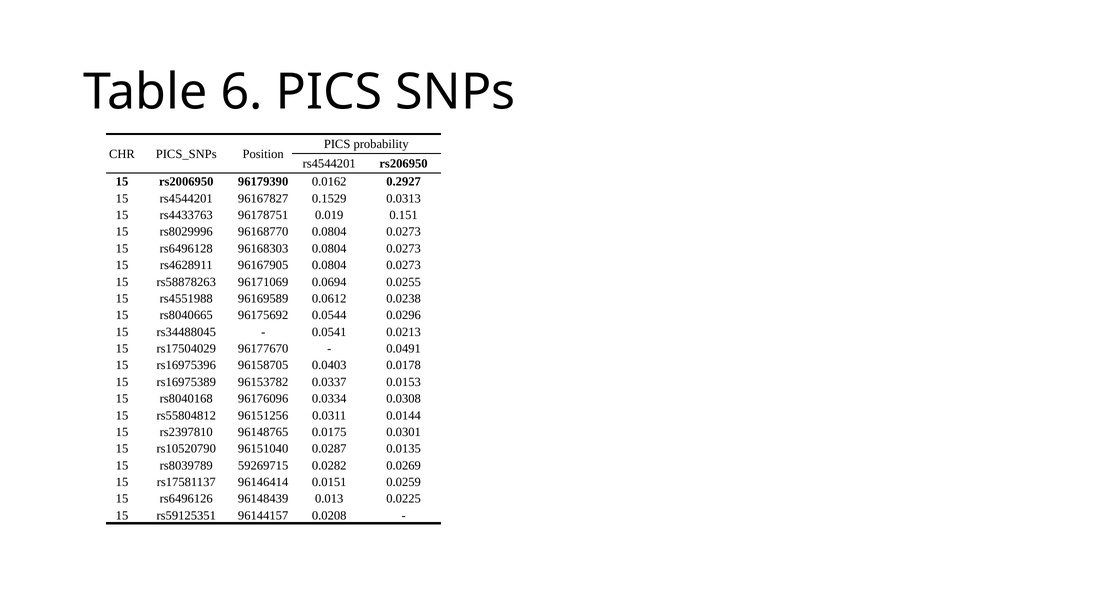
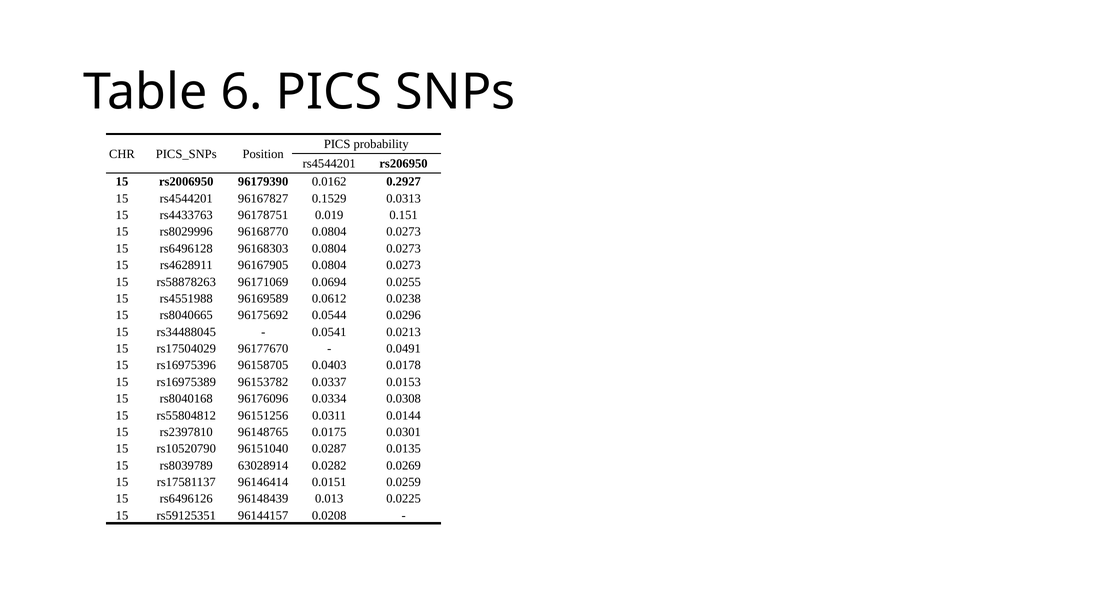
59269715: 59269715 -> 63028914 (263, 465)
